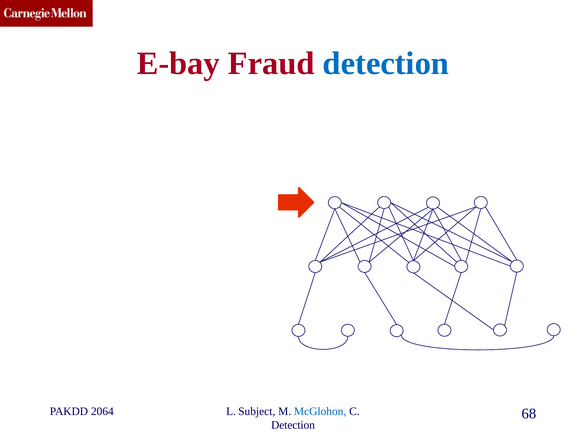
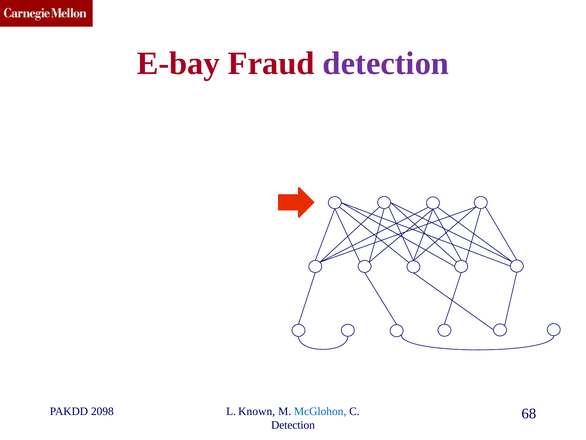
detection colour: blue -> purple (386, 63)
2064: 2064 -> 2098 (102, 411)
Subject: Subject -> Known (257, 411)
